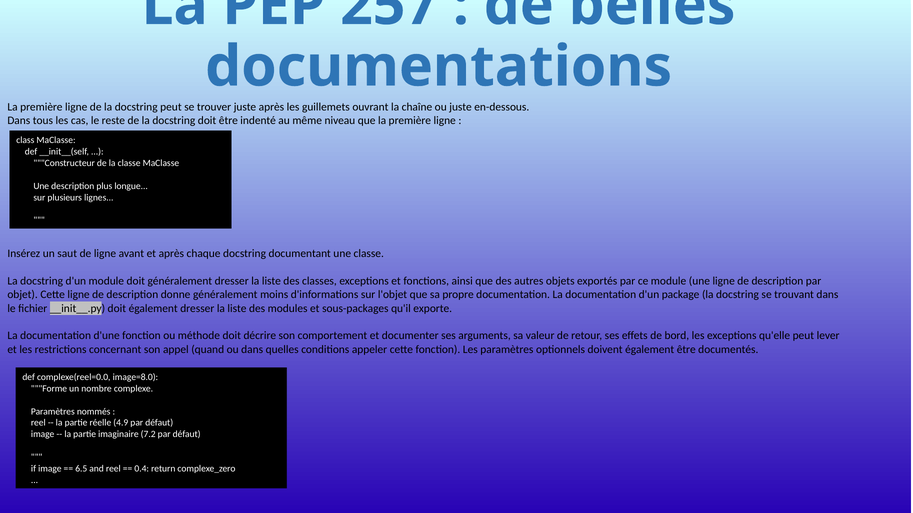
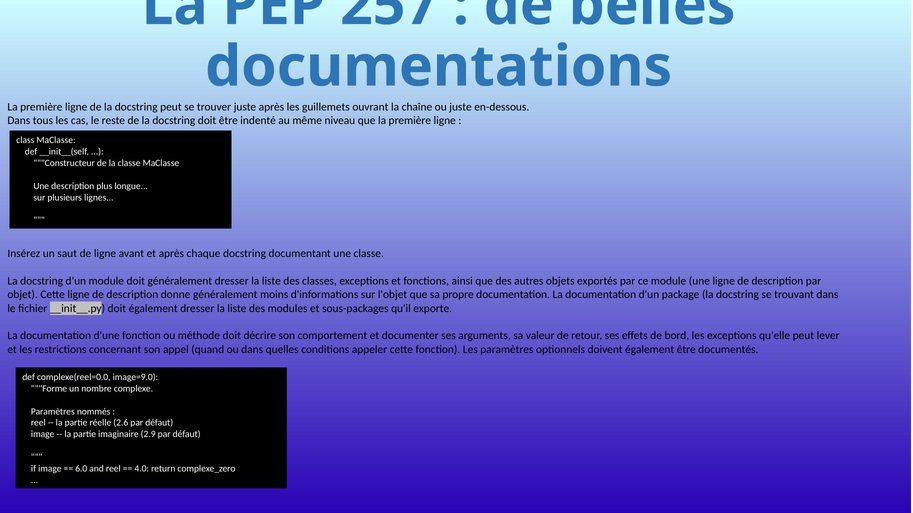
image=8.0: image=8.0 -> image=9.0 (135, 378)
4.9: 4.9 -> 2.6 (121, 423)
7.2: 7.2 -> 2.9 (148, 435)
6.5: 6.5 -> 6.0 (81, 469)
0.4: 0.4 -> 4.0 (142, 469)
